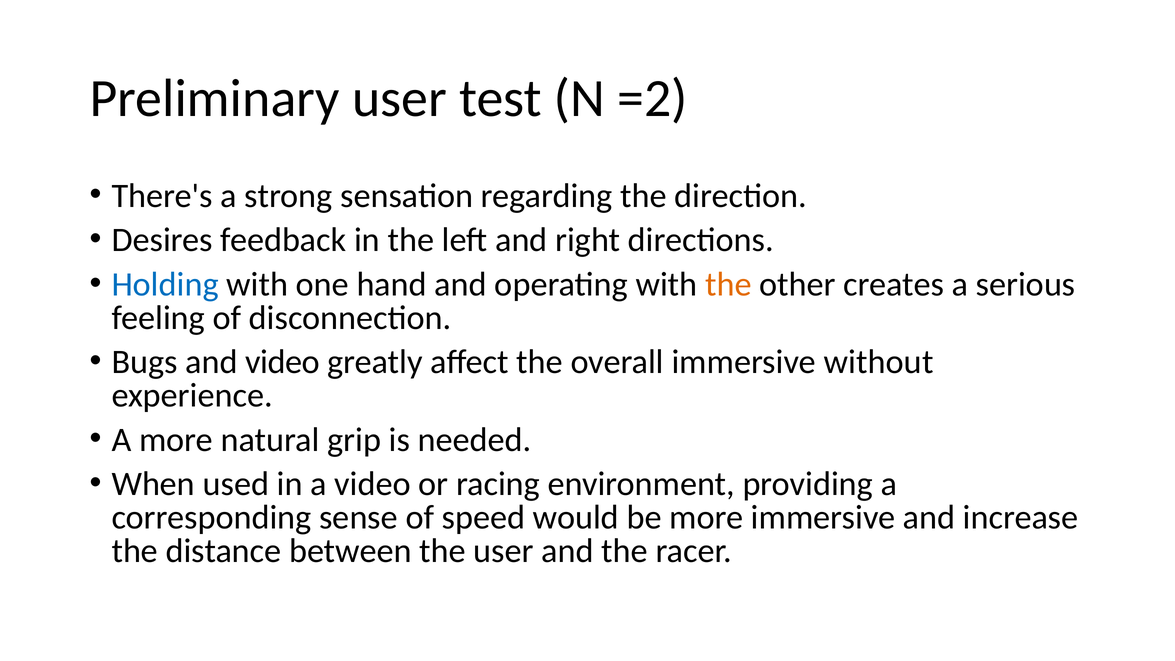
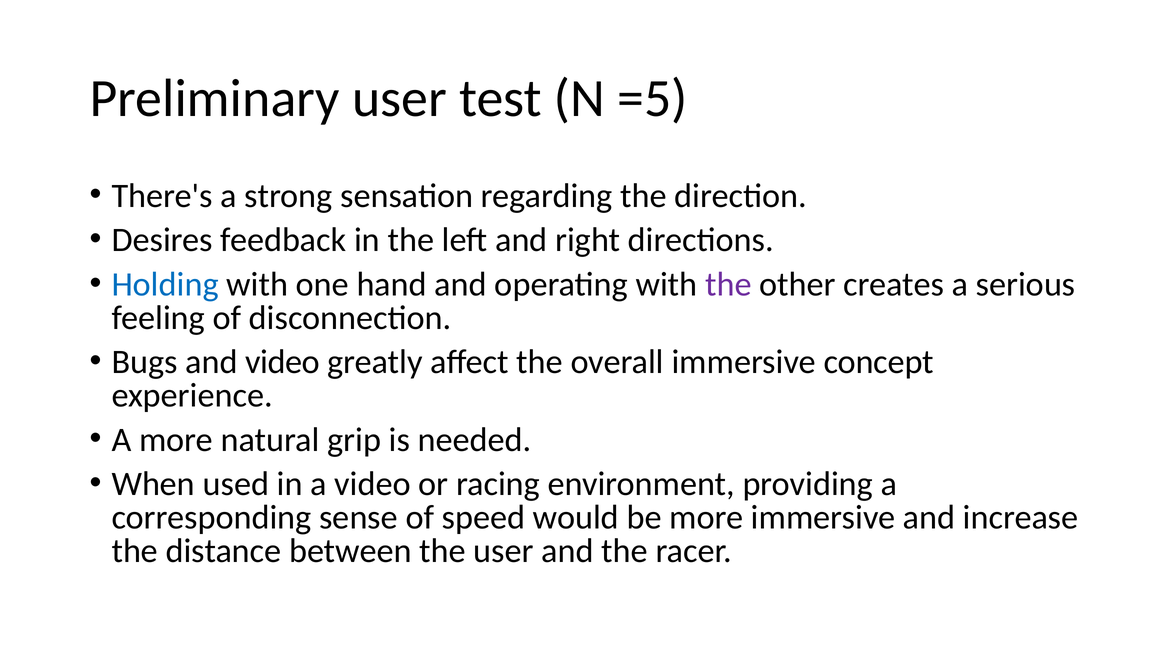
=2: =2 -> =5 (652, 99)
the colour: orange -> purple (728, 284)
without: without -> concept (879, 362)
